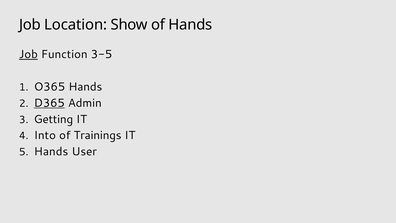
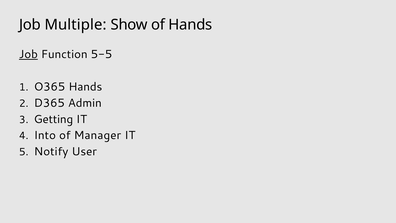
Location: Location -> Multiple (76, 25)
3-5: 3-5 -> 5-5 (101, 54)
D365 underline: present -> none (49, 103)
Trainings: Trainings -> Manager (97, 135)
Hands: Hands -> Notify (51, 151)
